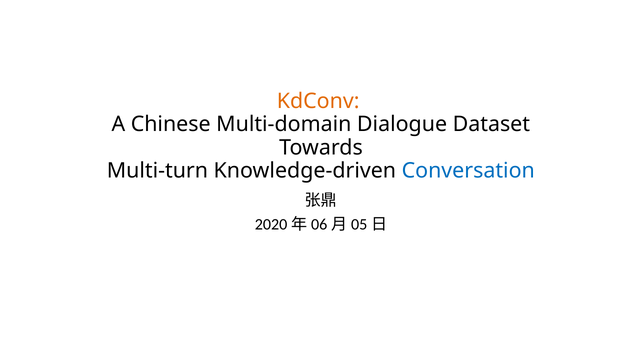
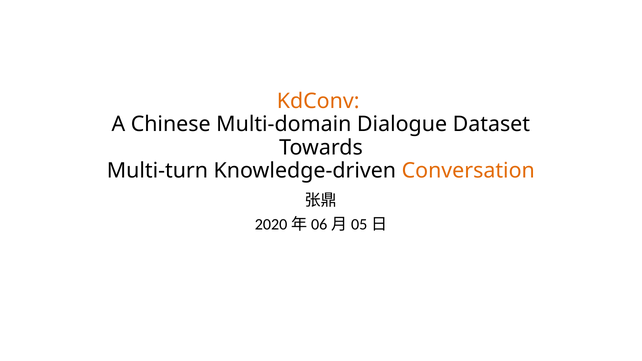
Conversation colour: blue -> orange (468, 171)
